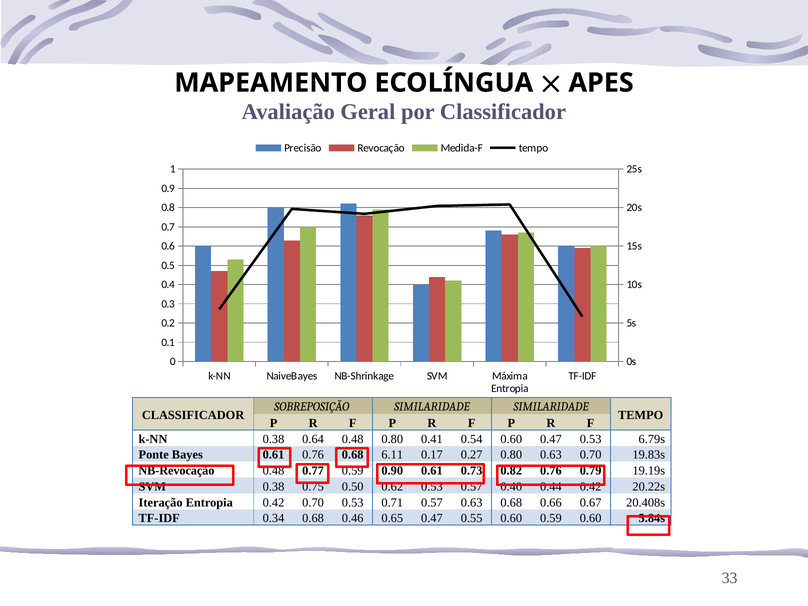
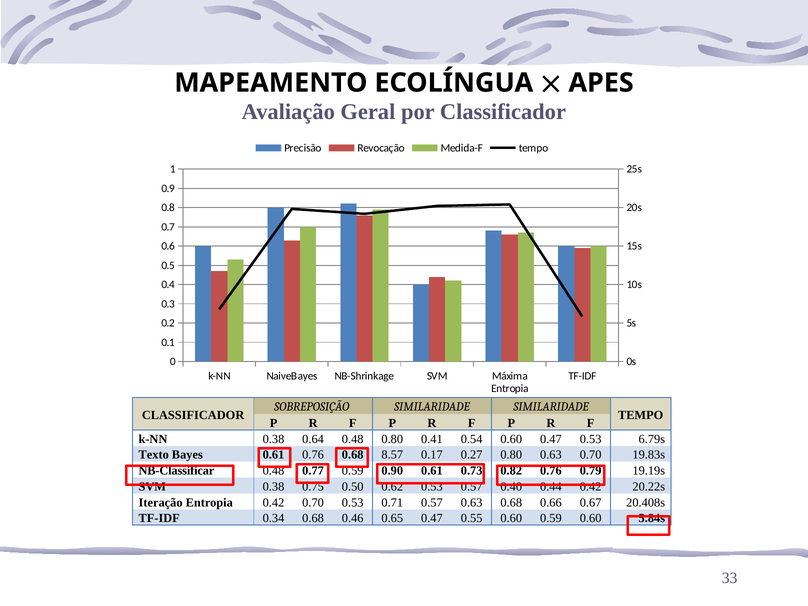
Ponte: Ponte -> Texto (154, 455)
6.11: 6.11 -> 8.57 (392, 455)
NB-Revocação: NB-Revocação -> NB-Classificar (176, 471)
